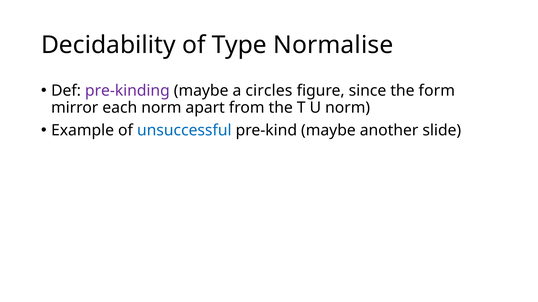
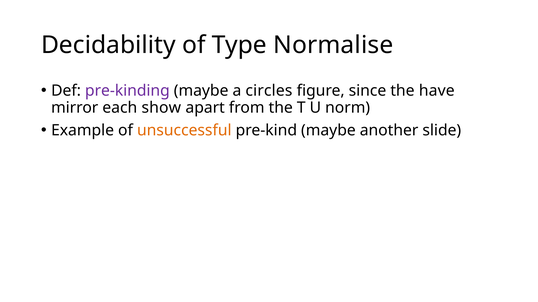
form: form -> have (437, 91)
each norm: norm -> show (161, 108)
unsuccessful colour: blue -> orange (184, 130)
